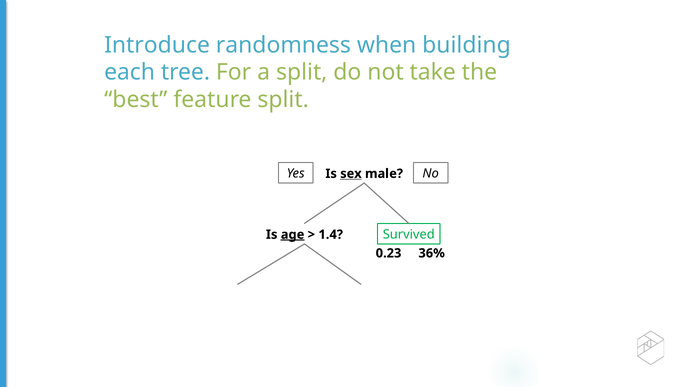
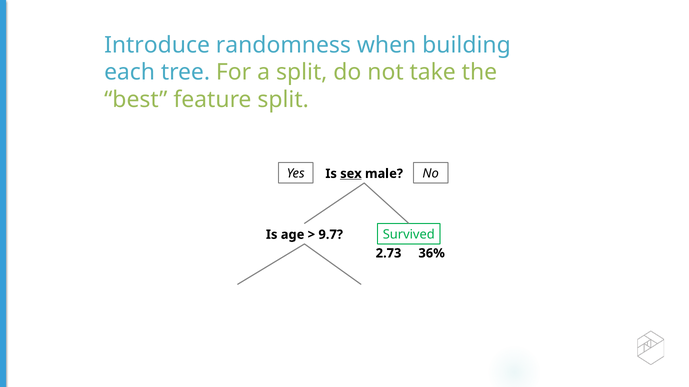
age underline: present -> none (293, 235)
1.4: 1.4 -> 9.7 (331, 235)
0.23: 0.23 -> 2.73 (389, 254)
